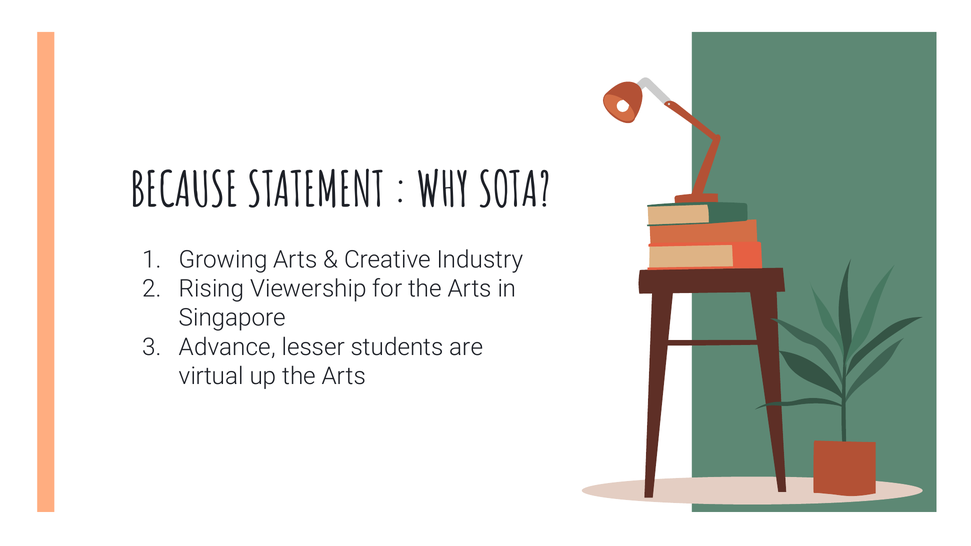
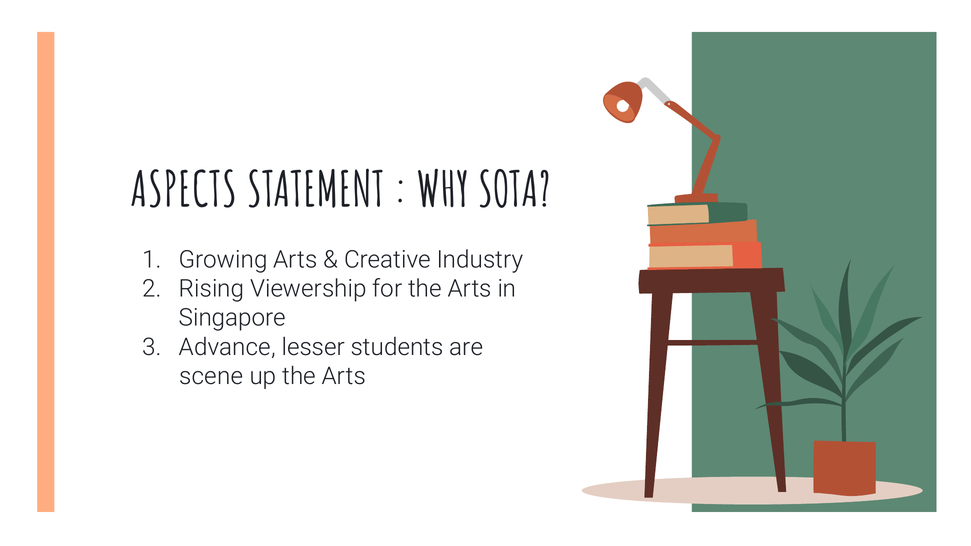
BECAUSE: BECAUSE -> ASPECTS (184, 191)
virtual: virtual -> scene (211, 376)
